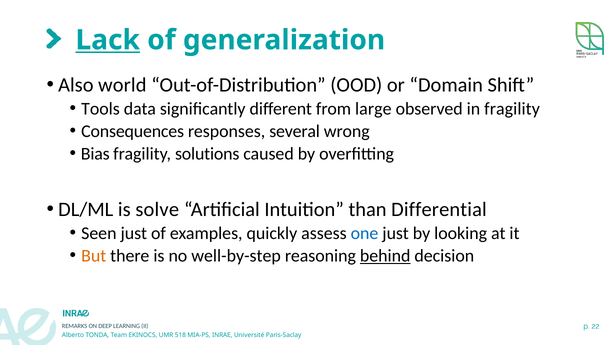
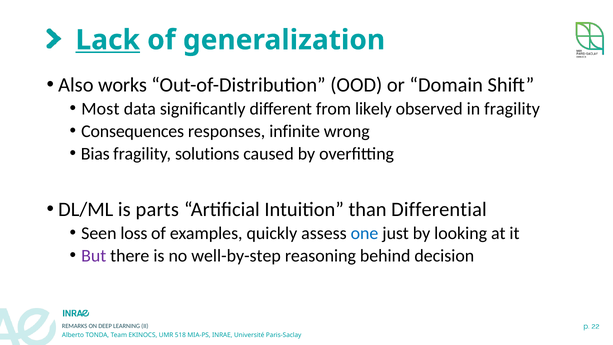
world: world -> works (122, 85)
Tools: Tools -> Most (100, 109)
large: large -> likely (373, 109)
several: several -> infinite (295, 131)
solve: solve -> parts (157, 209)
Seen just: just -> loss (134, 233)
But colour: orange -> purple (94, 256)
behind underline: present -> none (385, 256)
